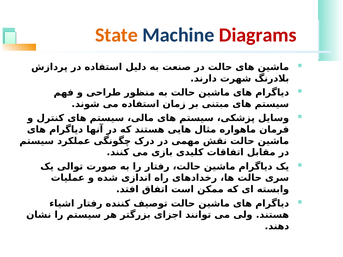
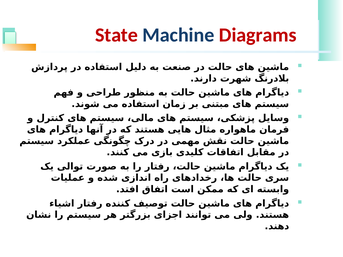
State colour: orange -> red (116, 35)
